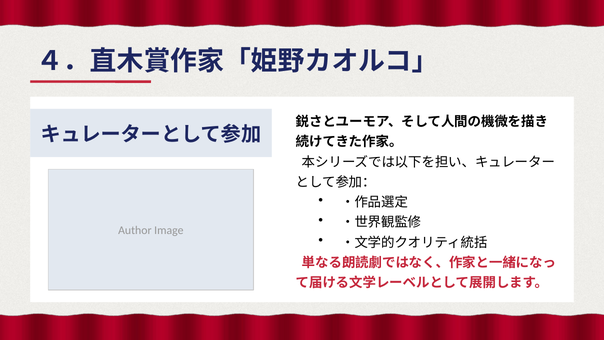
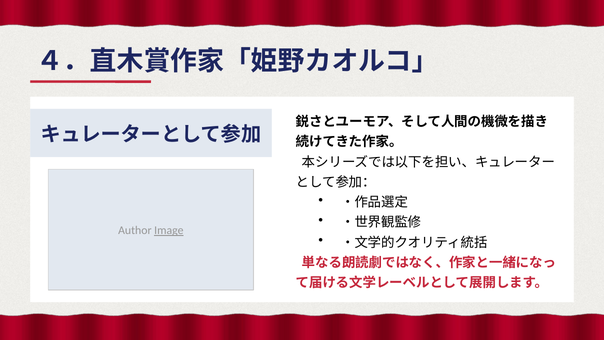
Image underline: none -> present (169, 230)
